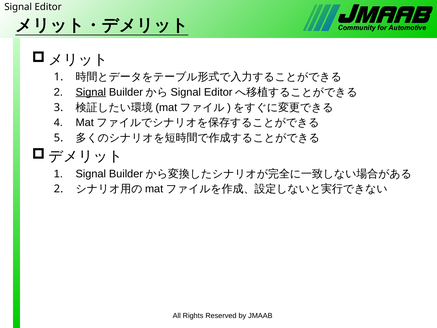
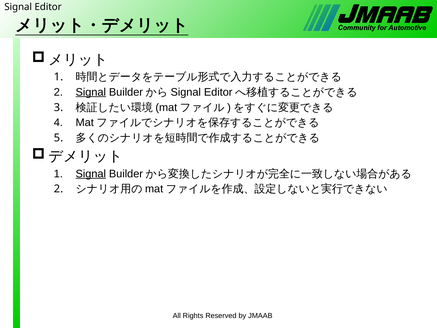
Signal underline: none -> present (91, 174)
